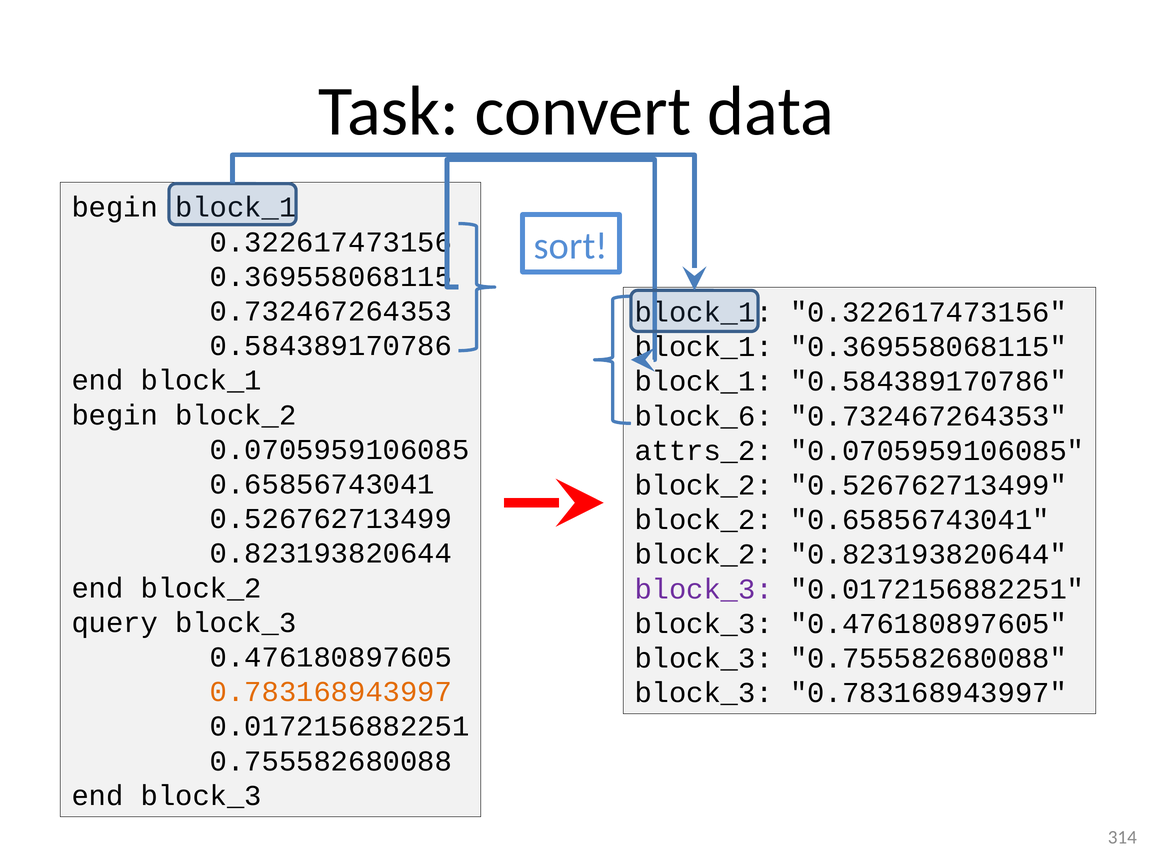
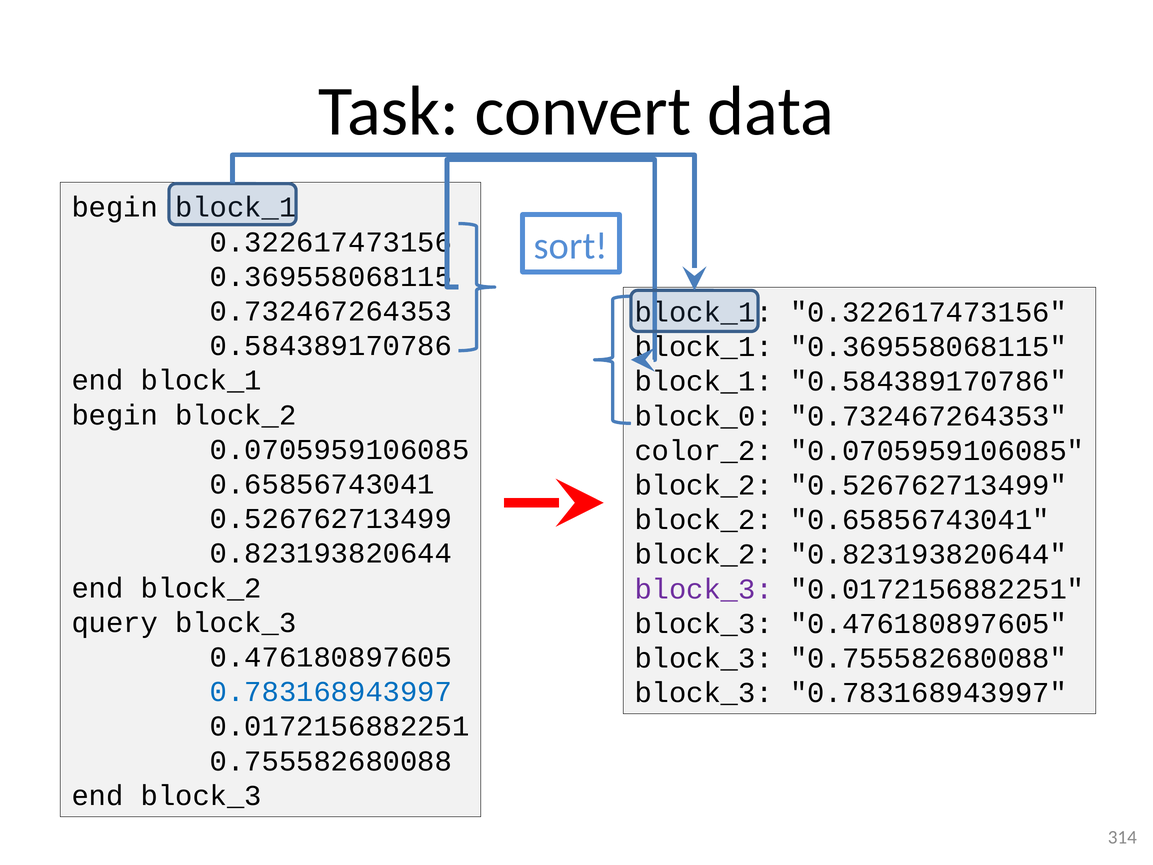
block_6: block_6 -> block_0 (704, 416)
attrs_2: attrs_2 -> color_2 (704, 451)
0.783168943997 colour: orange -> blue (331, 692)
